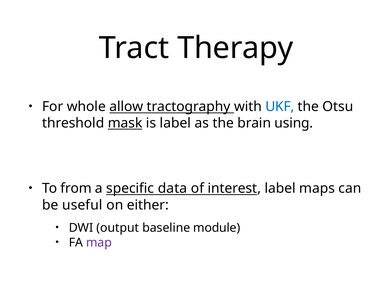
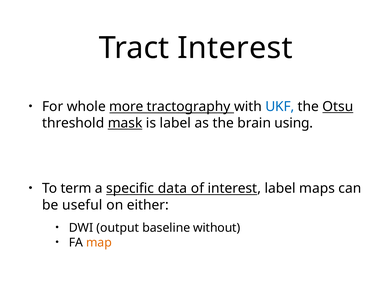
Tract Therapy: Therapy -> Interest (235, 48)
allow: allow -> more (126, 107)
Otsu underline: none -> present (338, 107)
from: from -> term (76, 188)
module: module -> without (217, 228)
map colour: purple -> orange (99, 243)
